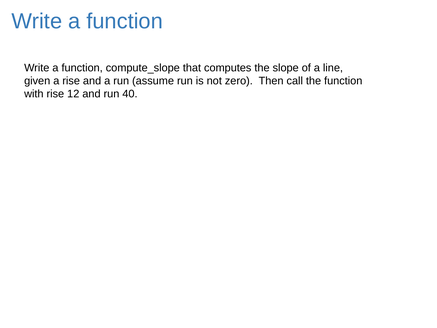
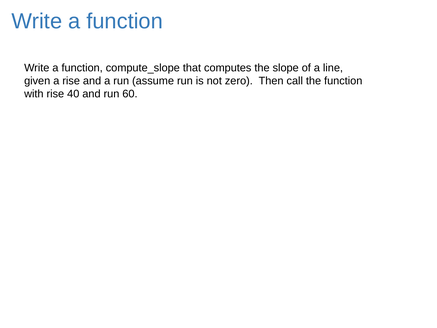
12: 12 -> 40 (73, 94)
40: 40 -> 60 (130, 94)
